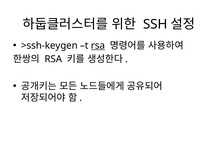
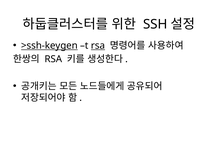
>ssh-keygen underline: none -> present (49, 46)
